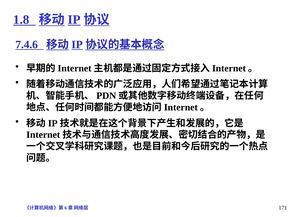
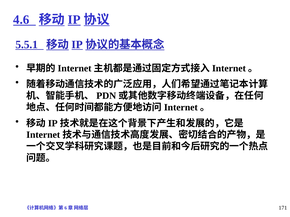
1.8: 1.8 -> 4.6 (21, 20)
7.4.6: 7.4.6 -> 5.5.1 (27, 45)
